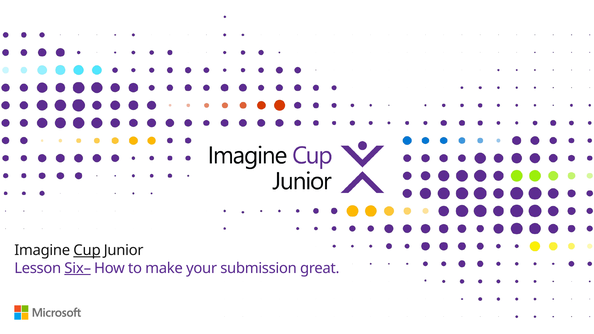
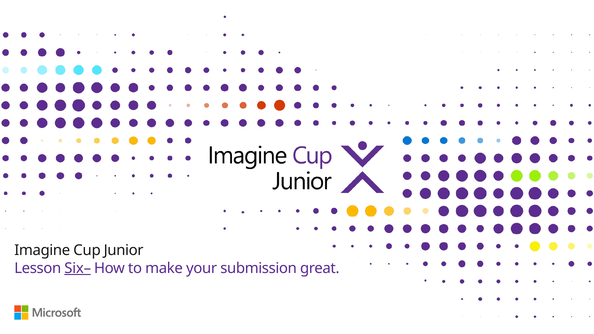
Cup underline: present -> none (87, 250)
